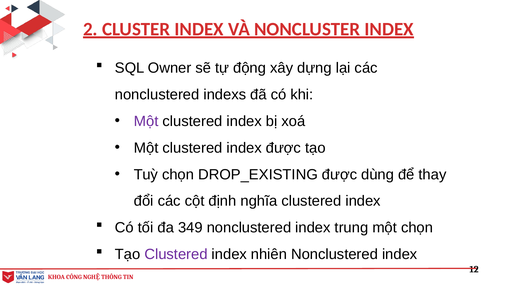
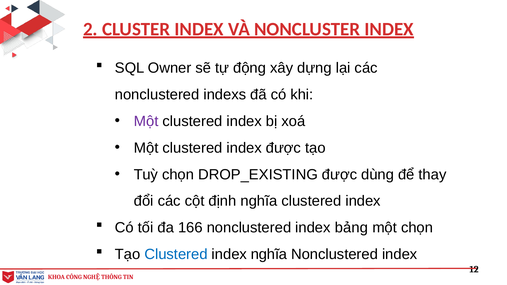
349: 349 -> 166 (190, 228)
trung: trung -> bảng (351, 228)
Clustered colour: purple -> blue (176, 254)
index nhiên: nhiên -> nghĩa (269, 254)
